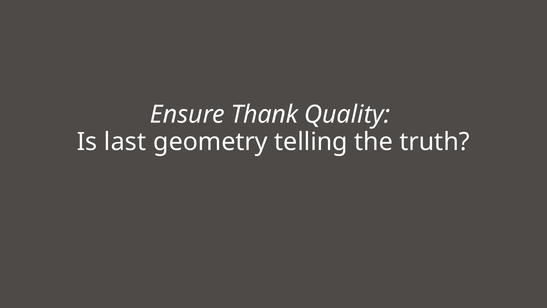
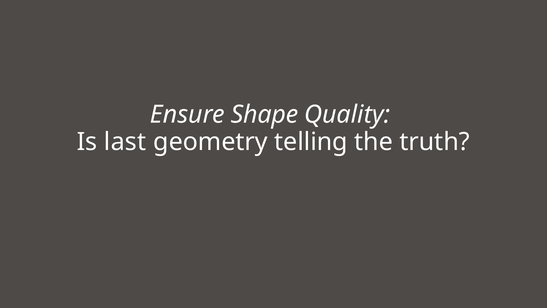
Thank: Thank -> Shape (264, 115)
